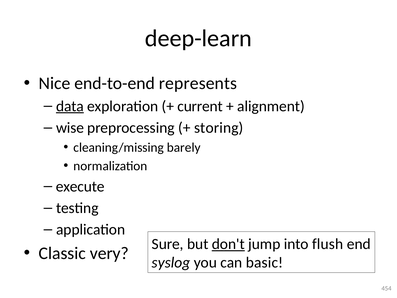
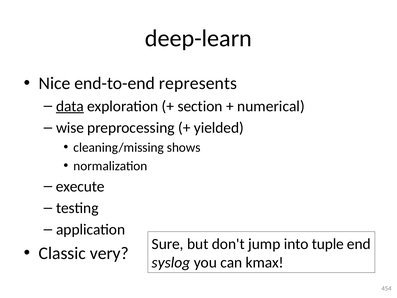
current: current -> section (200, 106)
alignment: alignment -> numerical (271, 106)
storing: storing -> yielded (219, 128)
barely: barely -> shows (184, 147)
don't underline: present -> none (228, 244)
flush: flush -> tuple (328, 244)
basic: basic -> kmax (265, 262)
